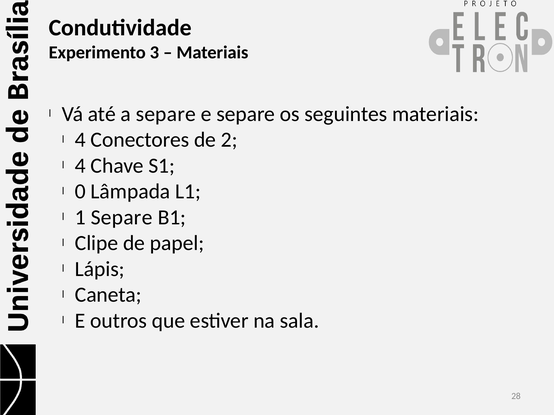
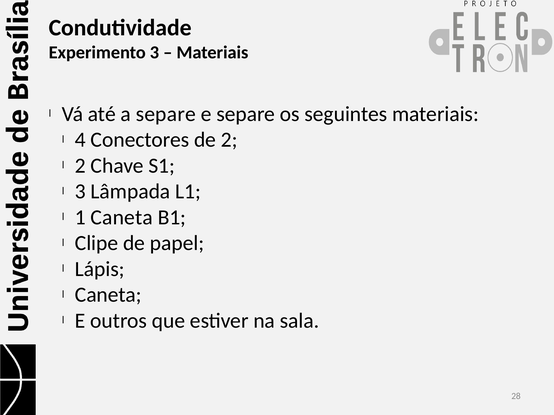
4: 4 -> 2 (80, 166)
0: 0 -> 3 (80, 192)
1 Separe: Separe -> Caneta (122, 218)
